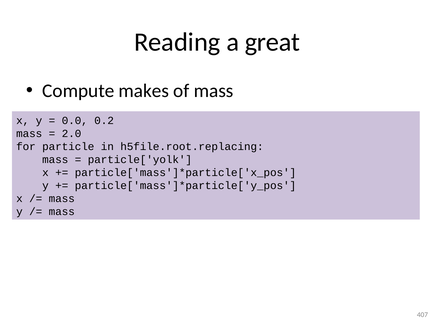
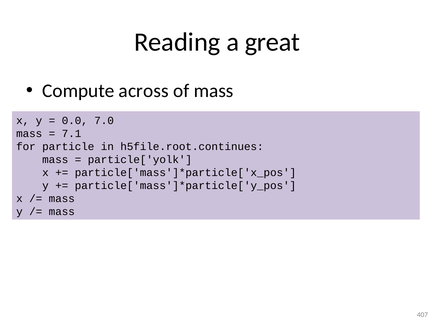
makes: makes -> across (144, 91)
0.2: 0.2 -> 7.0 (104, 121)
2.0: 2.0 -> 7.1 (72, 134)
h5file.root.replacing: h5file.root.replacing -> h5file.root.continues (192, 147)
